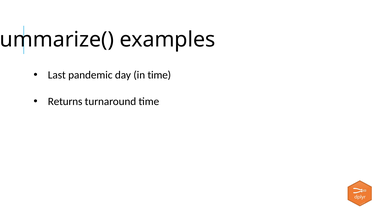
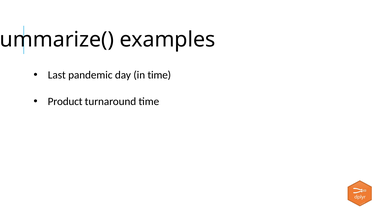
Returns: Returns -> Product (65, 102)
